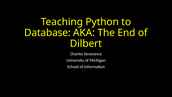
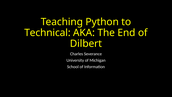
Database: Database -> Technical (47, 33)
